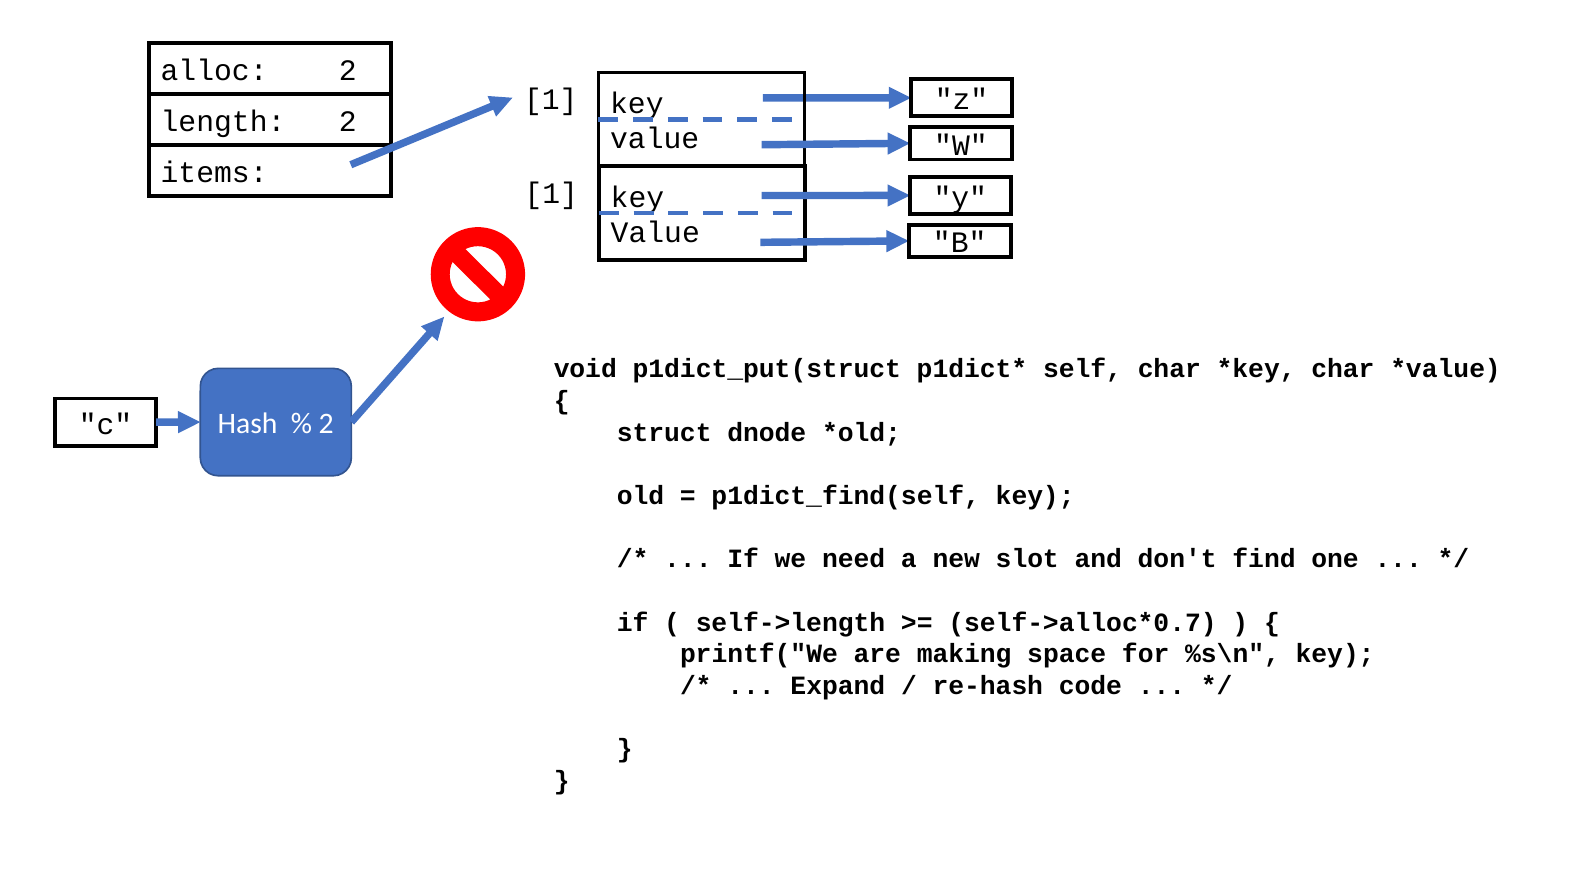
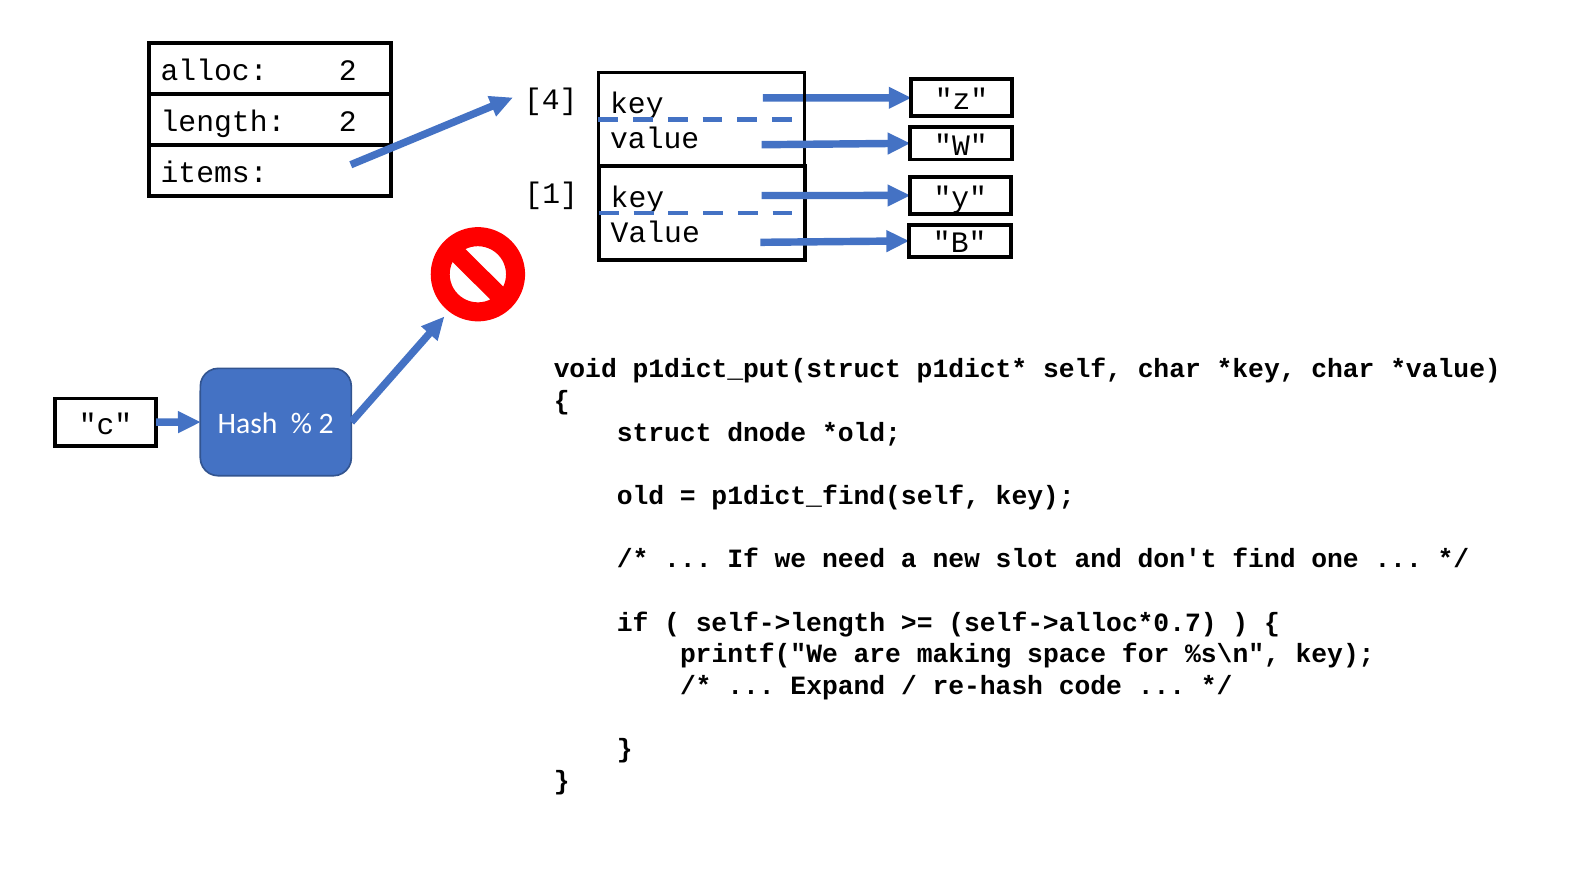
1: 1 -> 4 (551, 100)
